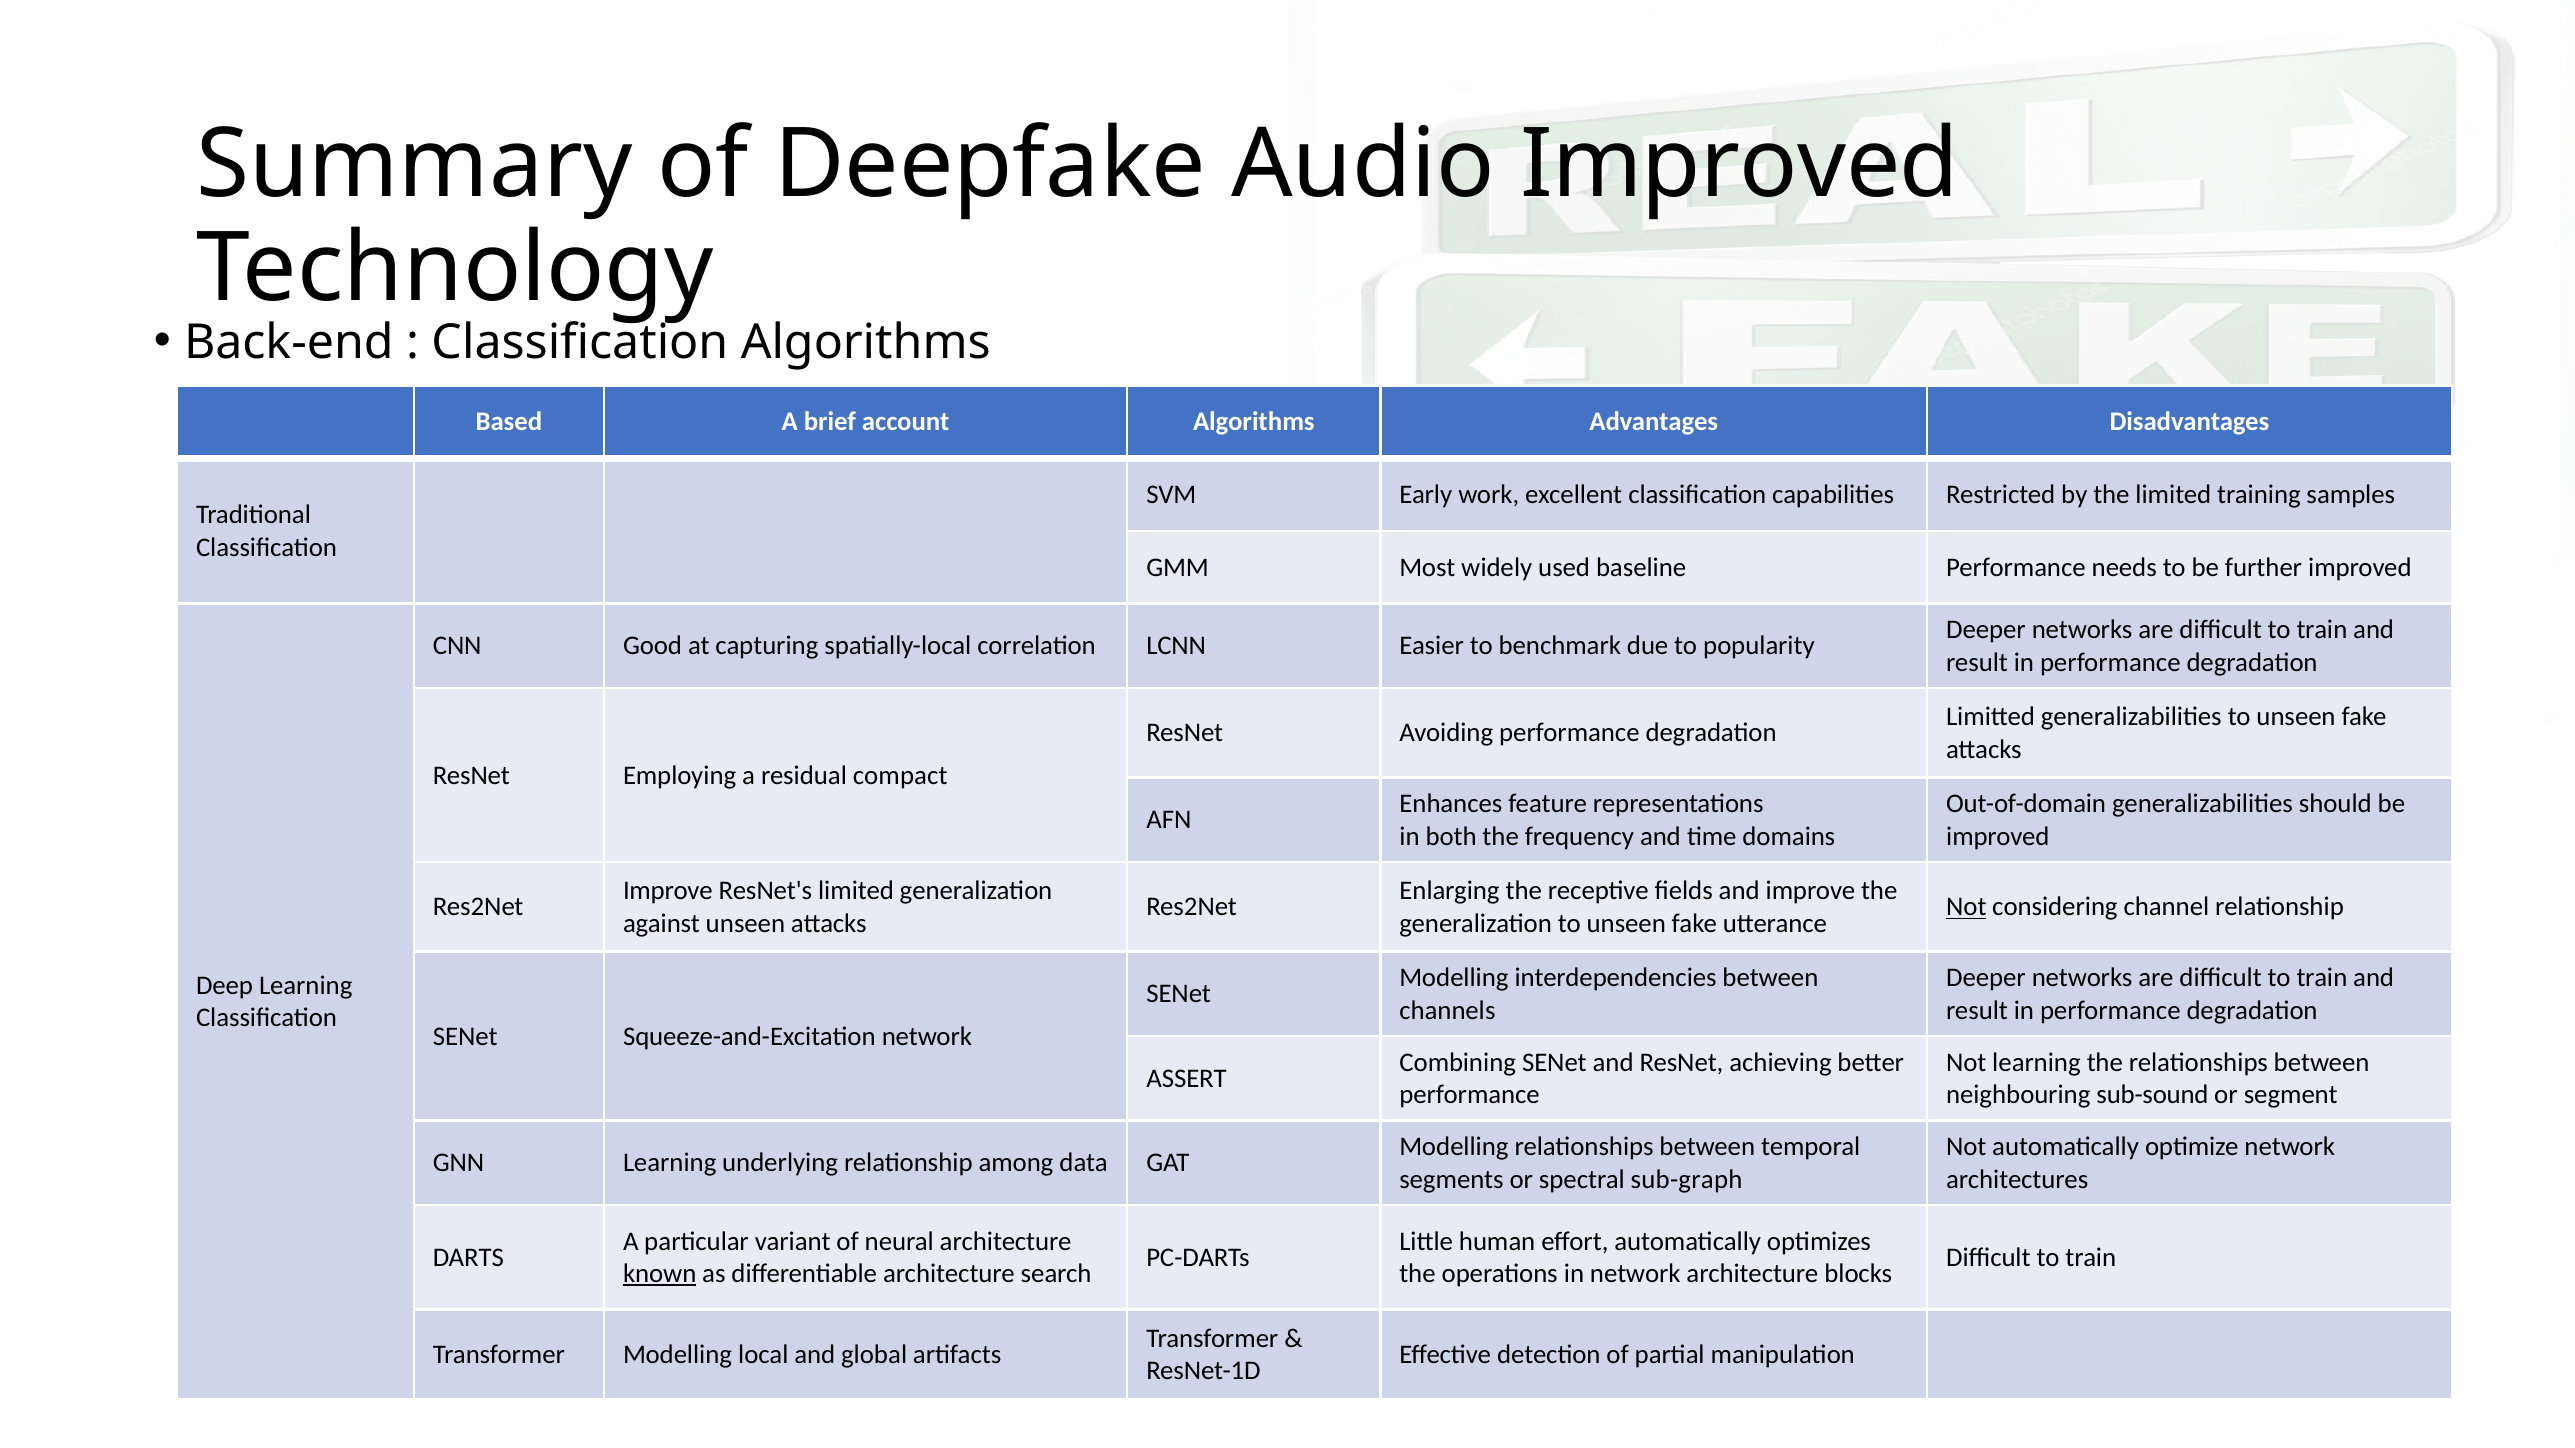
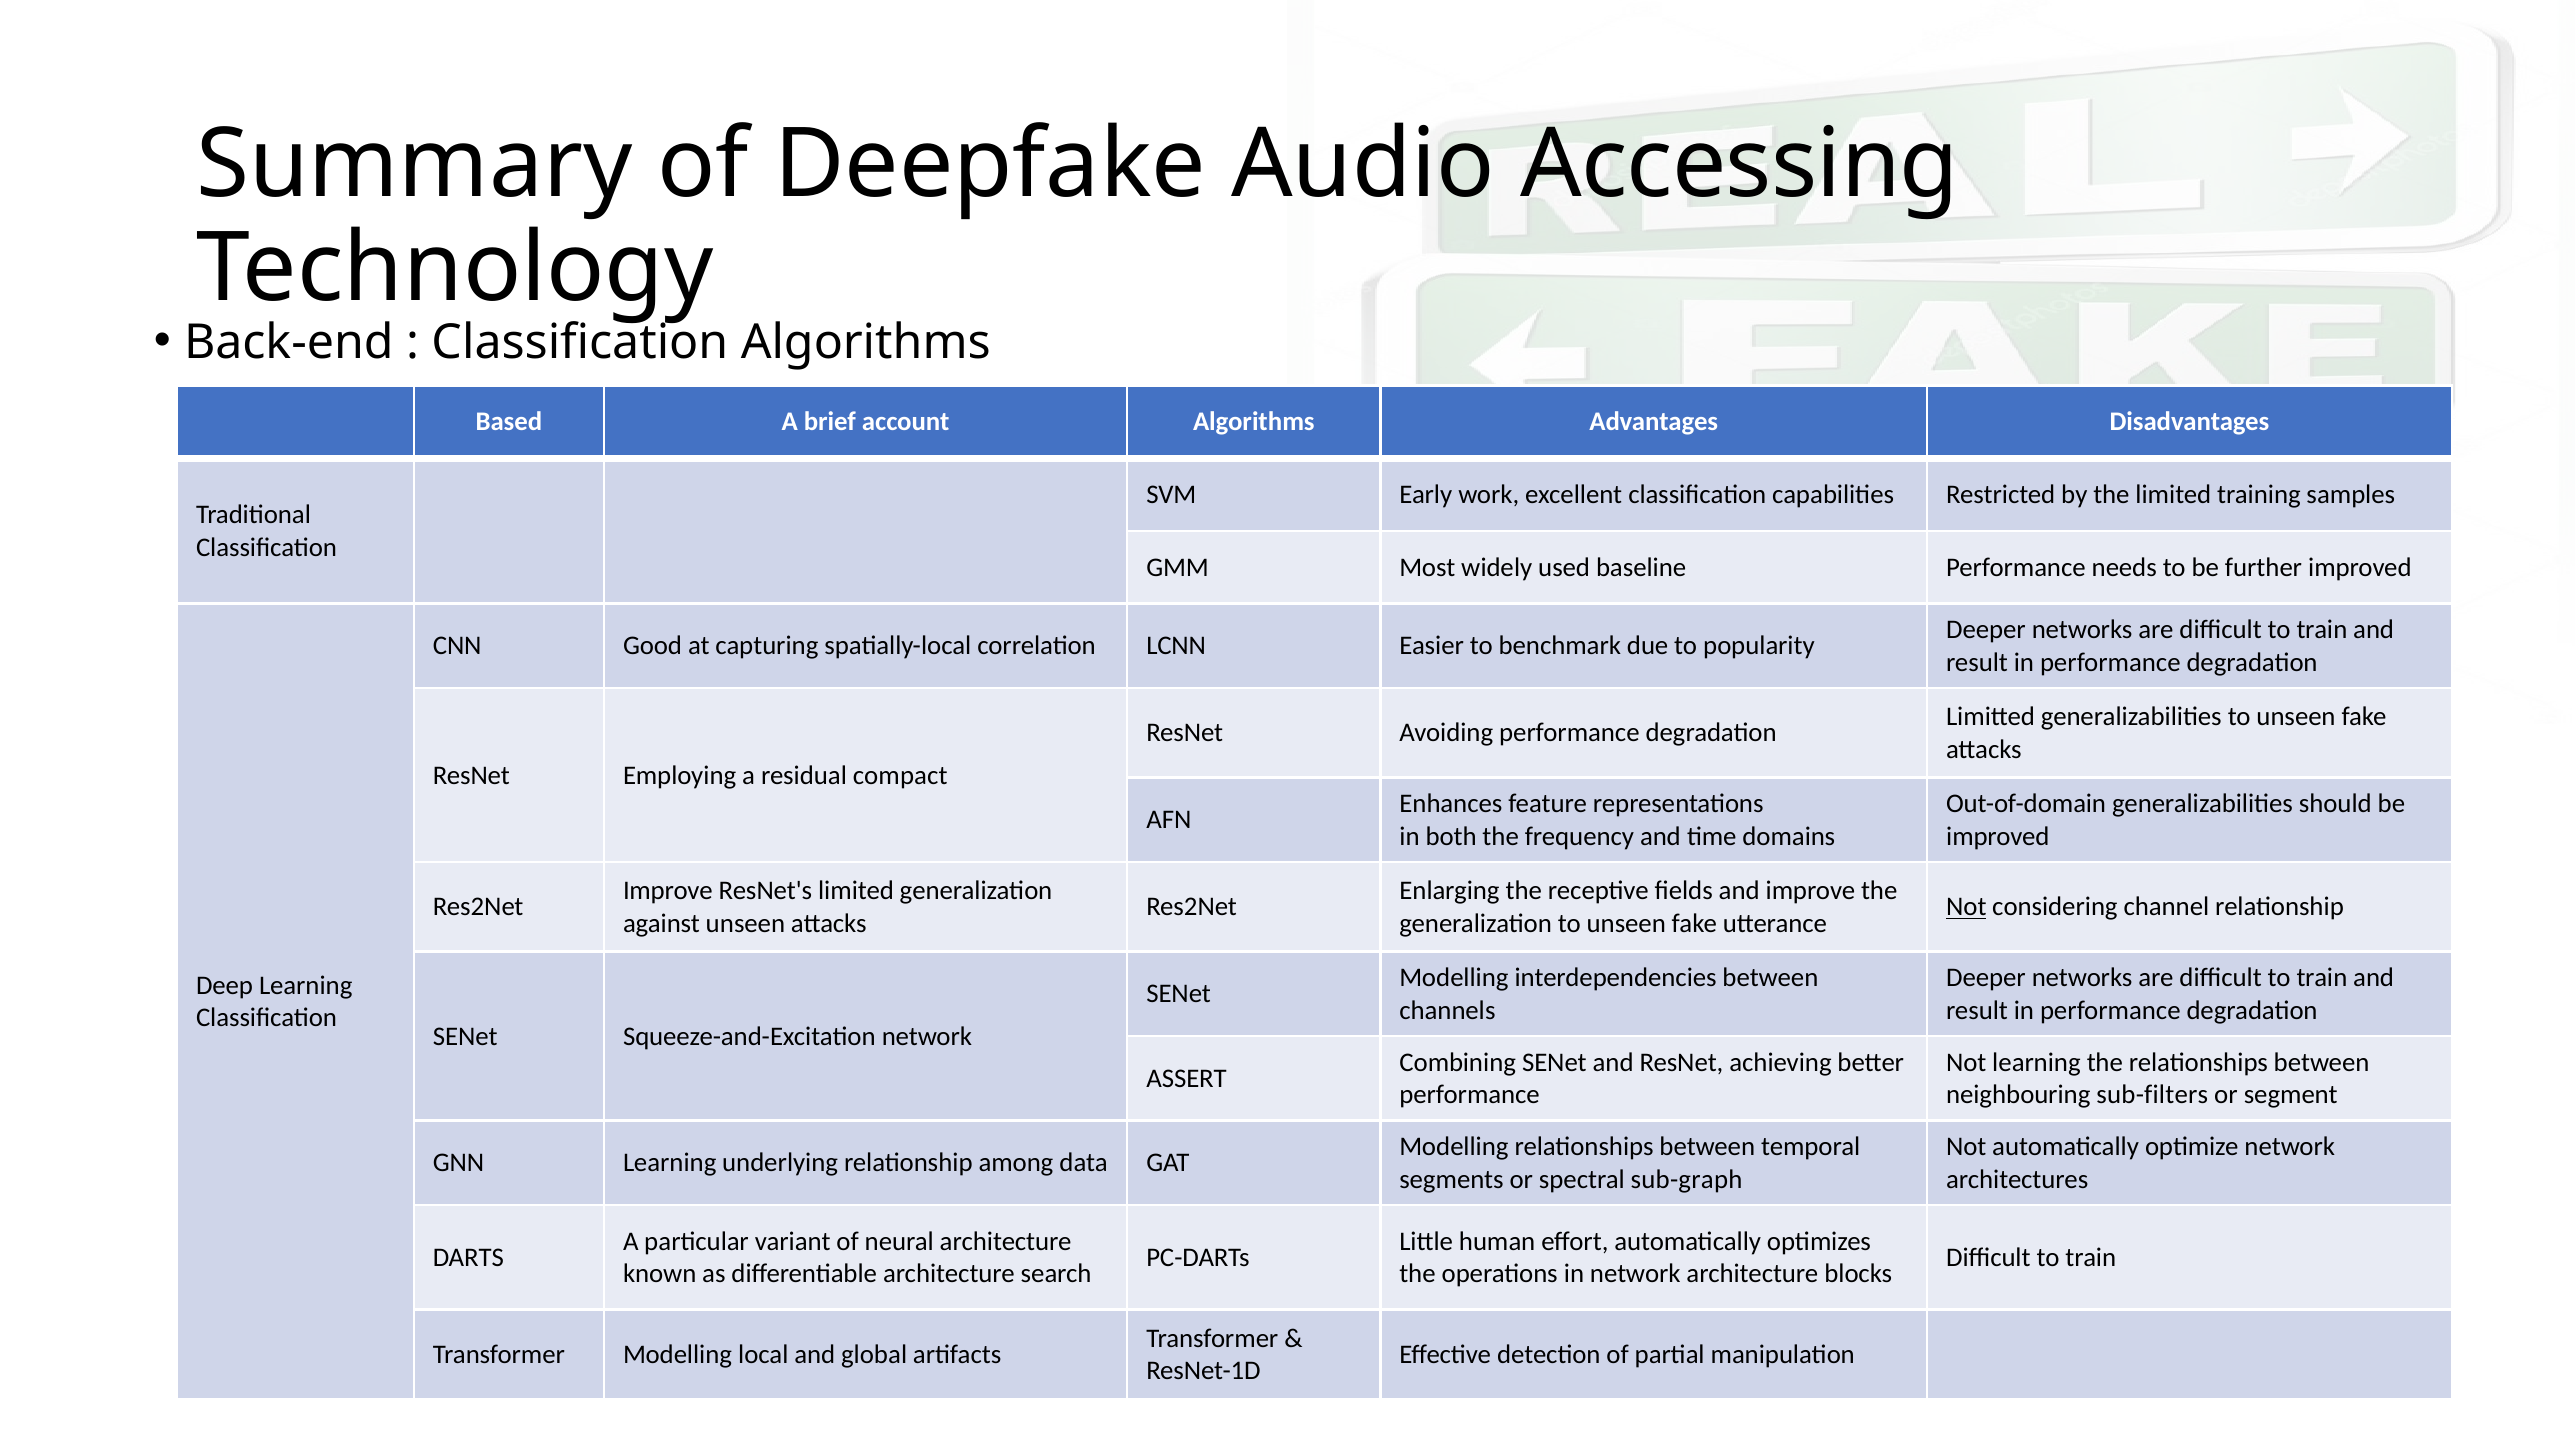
Audio Improved: Improved -> Accessing (1740, 164)
sub-sound: sub-sound -> sub-filters (2152, 1095)
known underline: present -> none (660, 1274)
